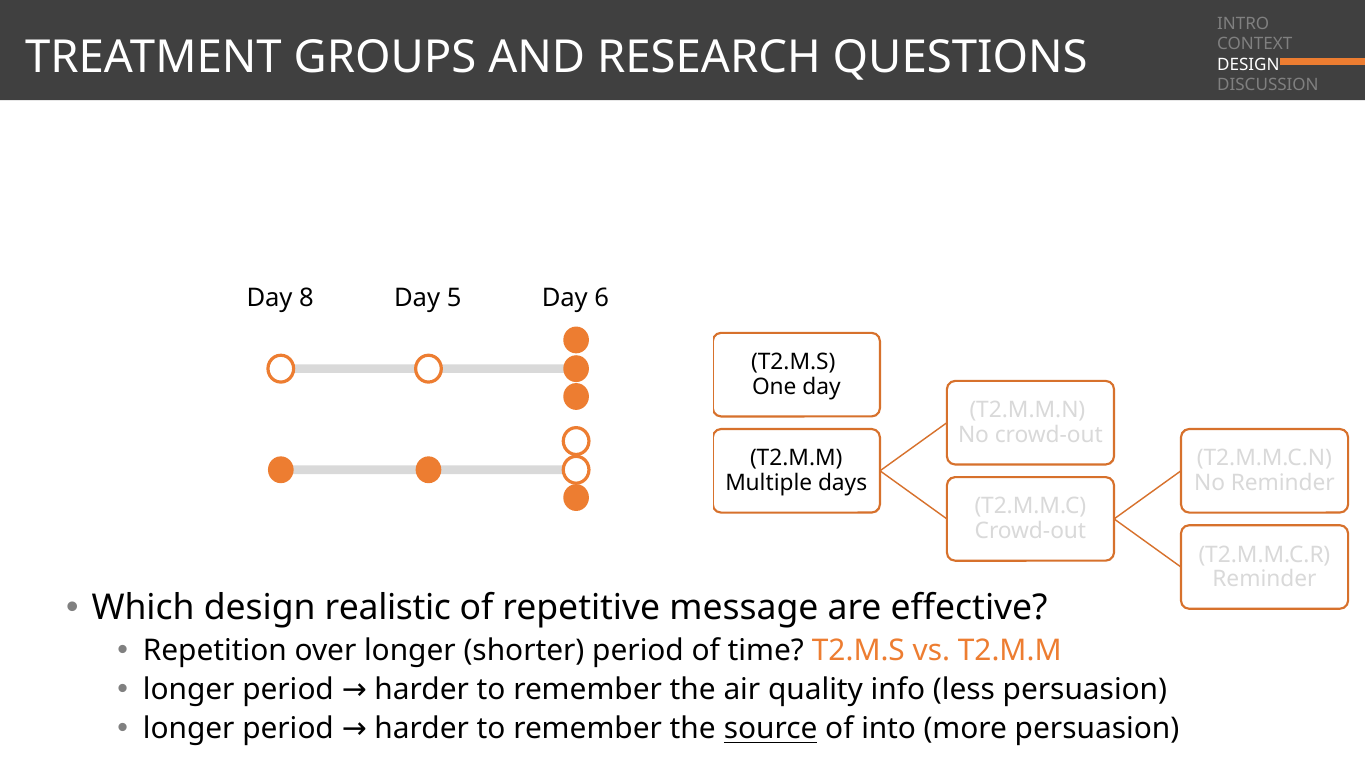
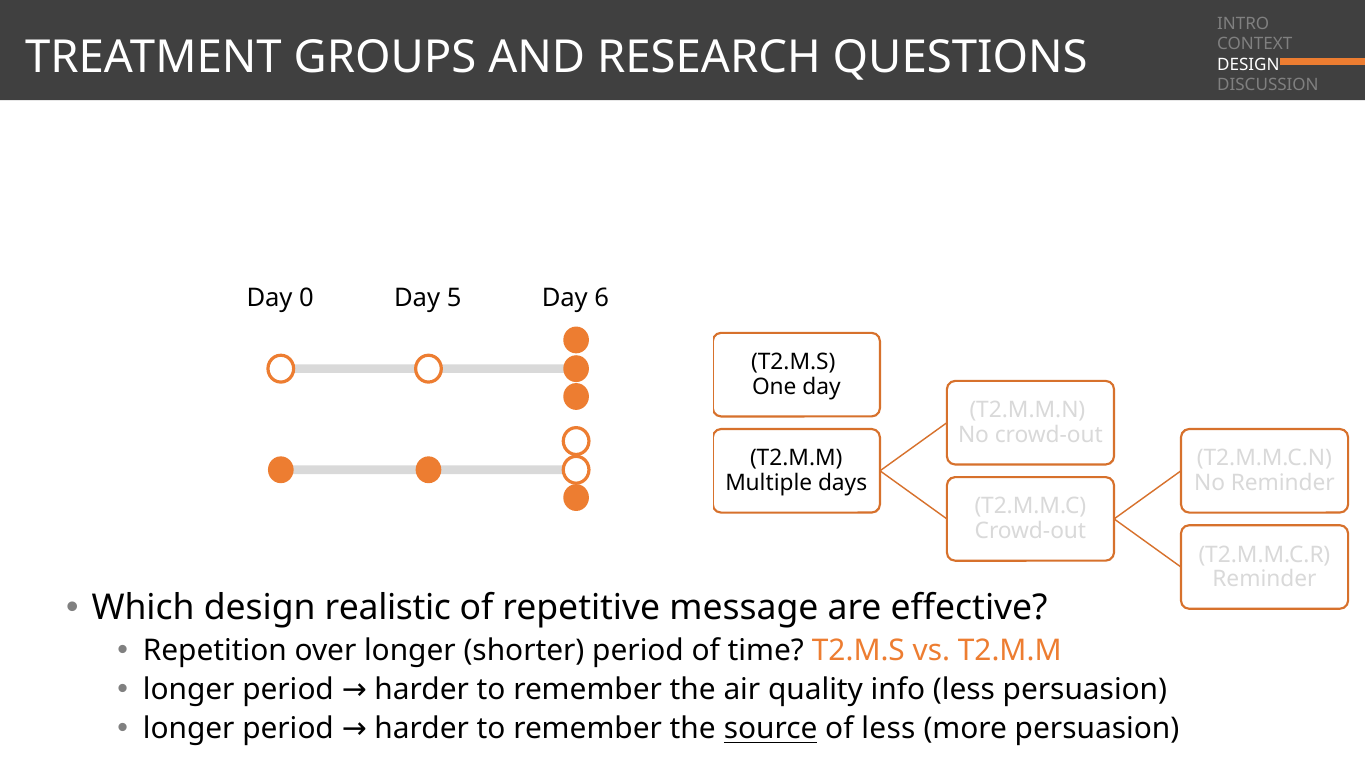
8: 8 -> 0 (307, 298)
of into: into -> less (888, 729)
